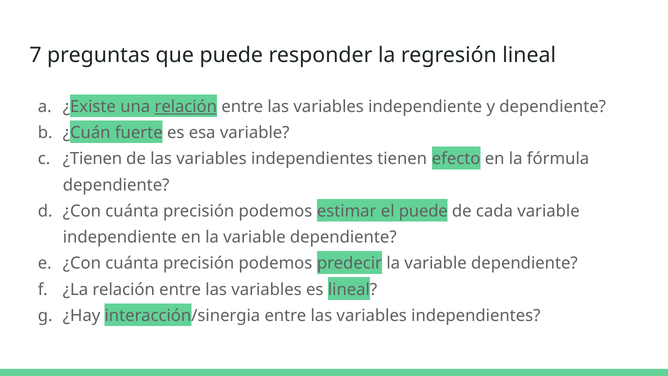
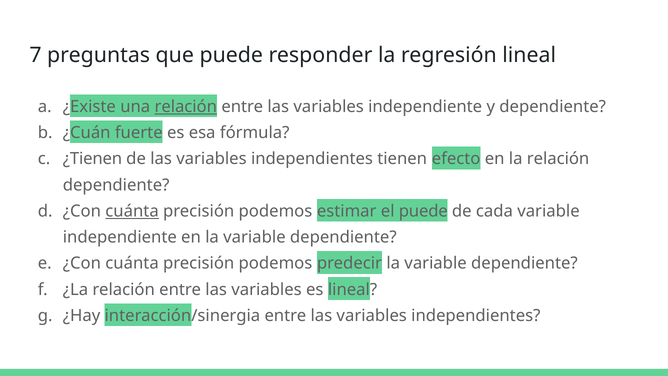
esa variable: variable -> fórmula (255, 133)
la fórmula: fórmula -> relación (558, 159)
cuánta underline: none -> present (132, 211)
